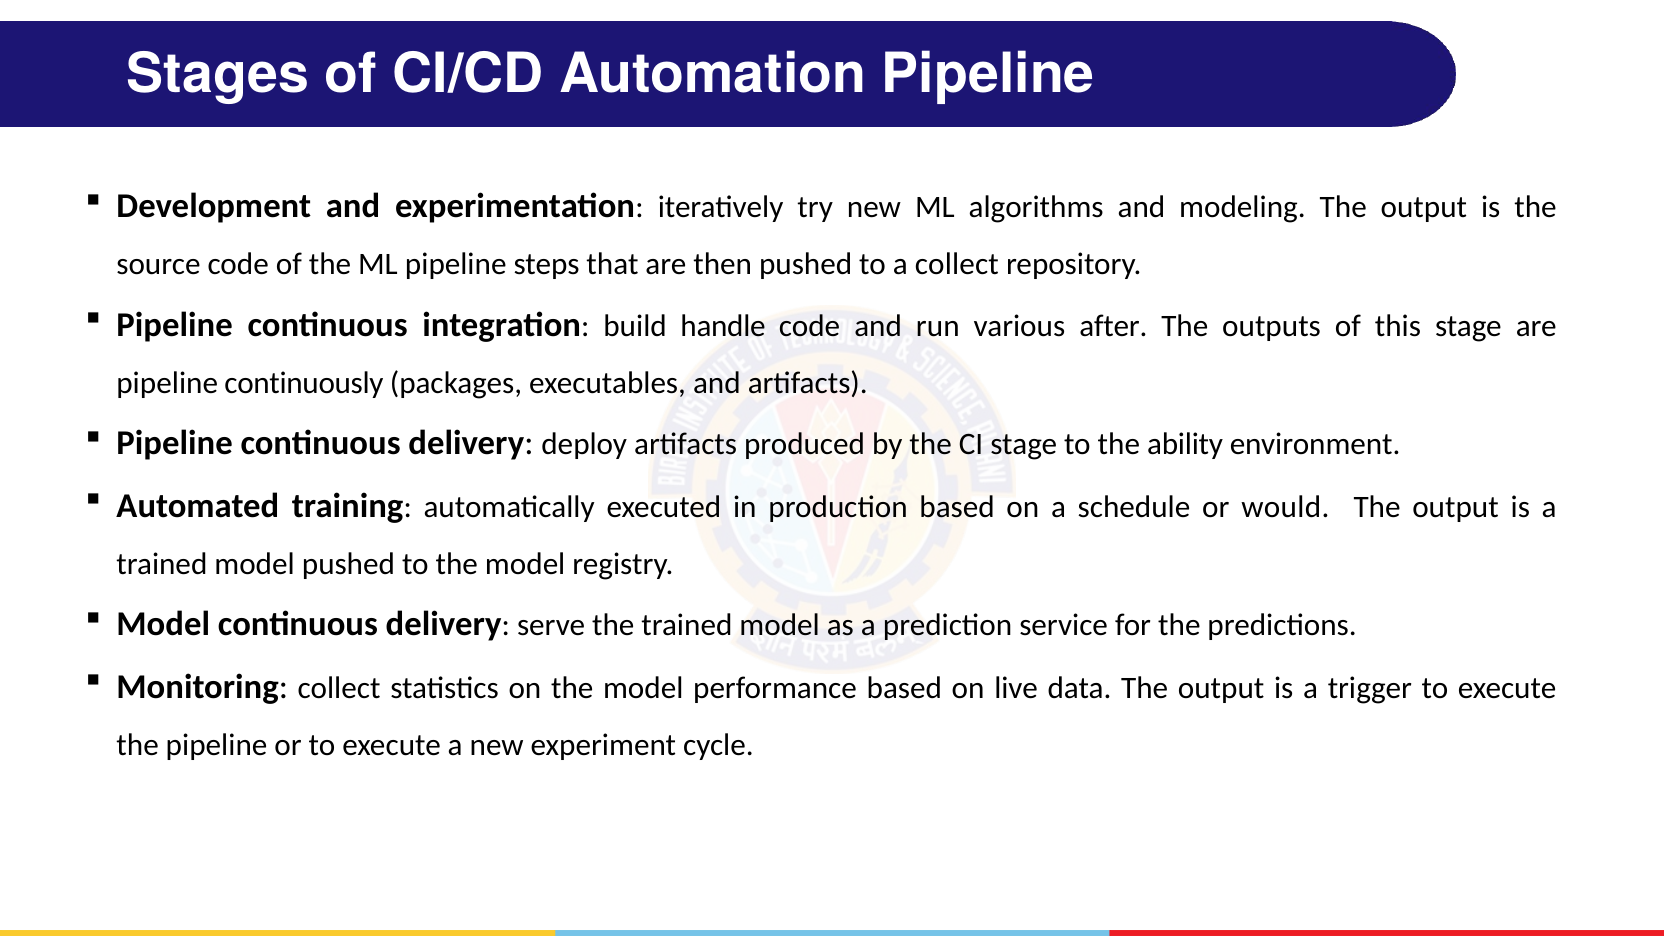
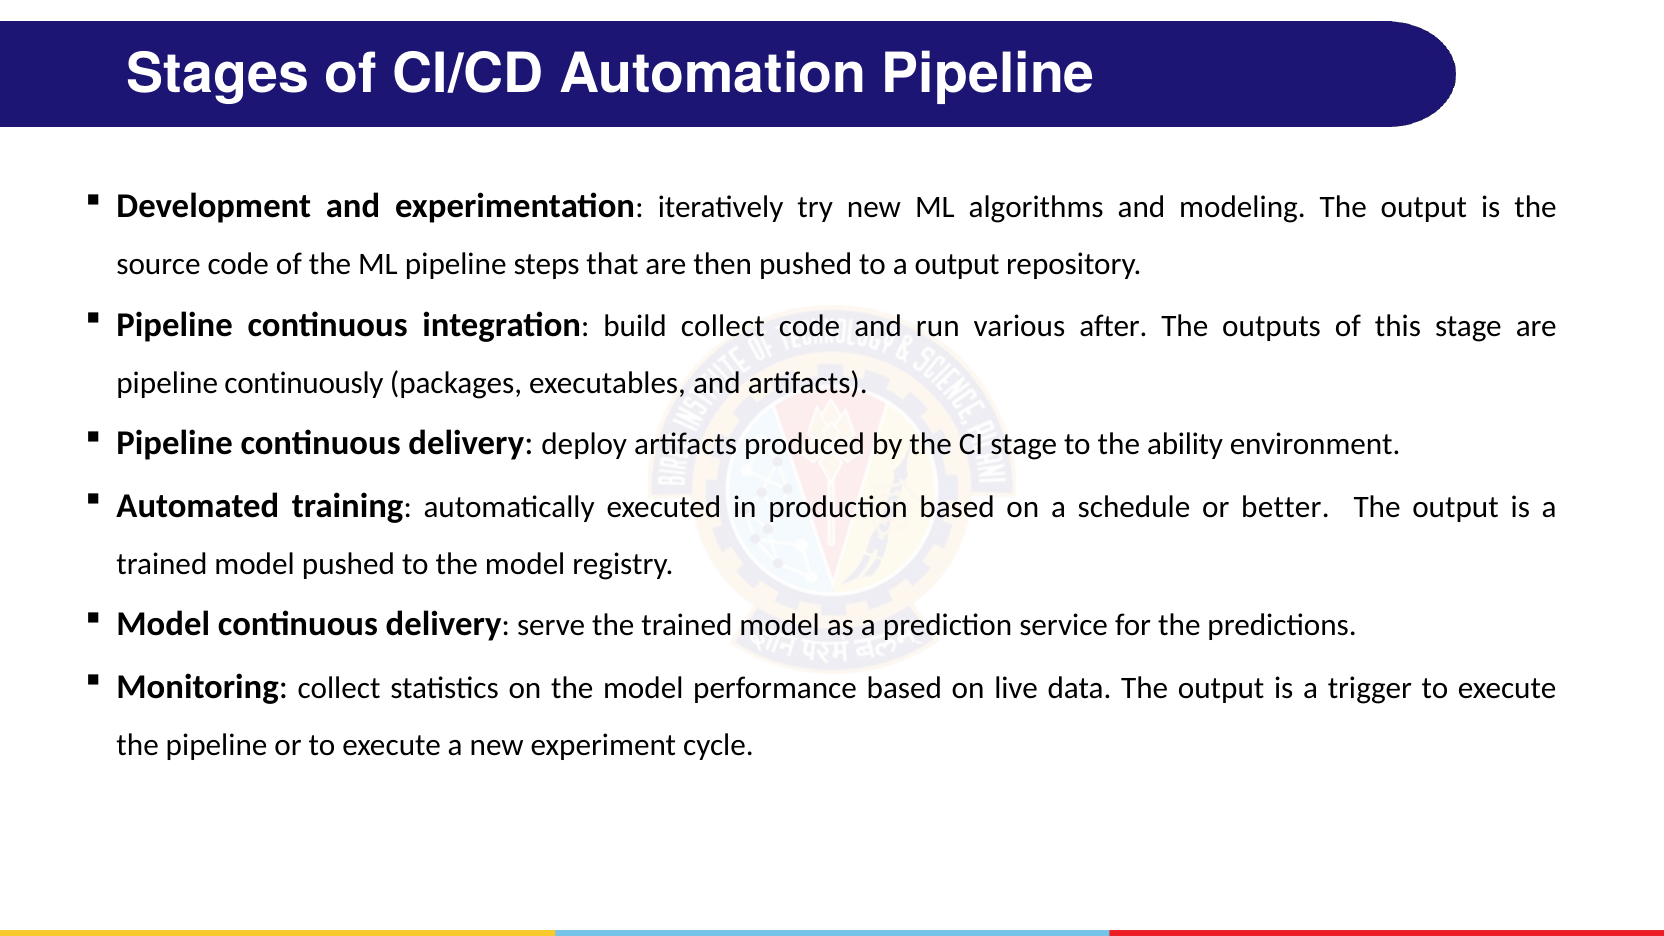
a collect: collect -> output (957, 264)
build handle: handle -> collect (723, 326)
would: would -> better (1285, 507)
